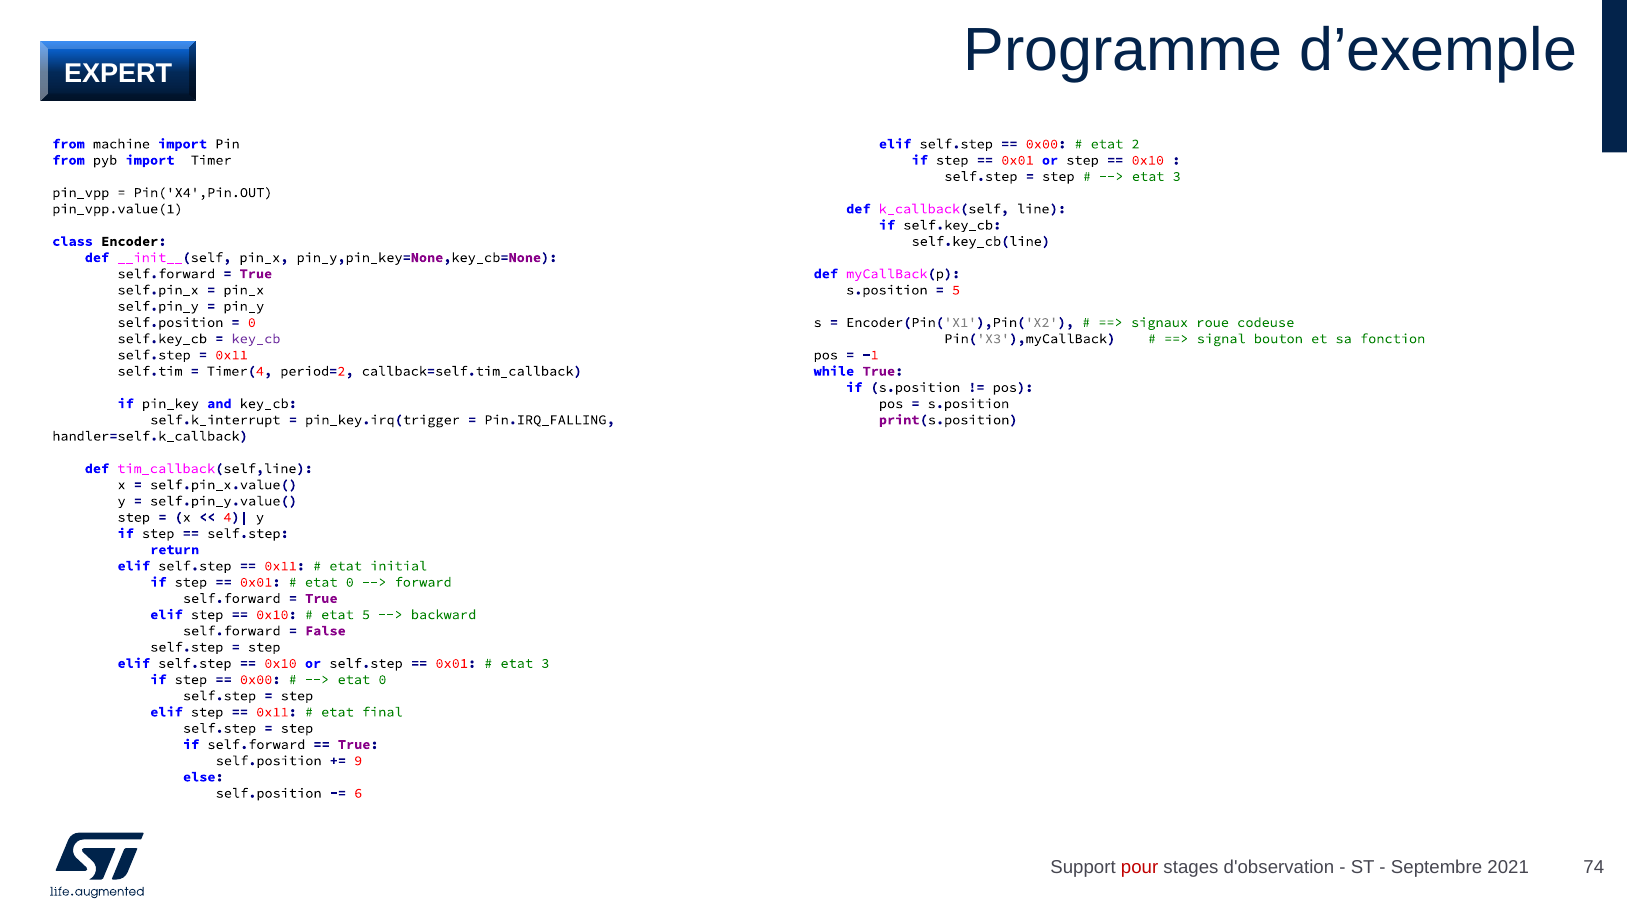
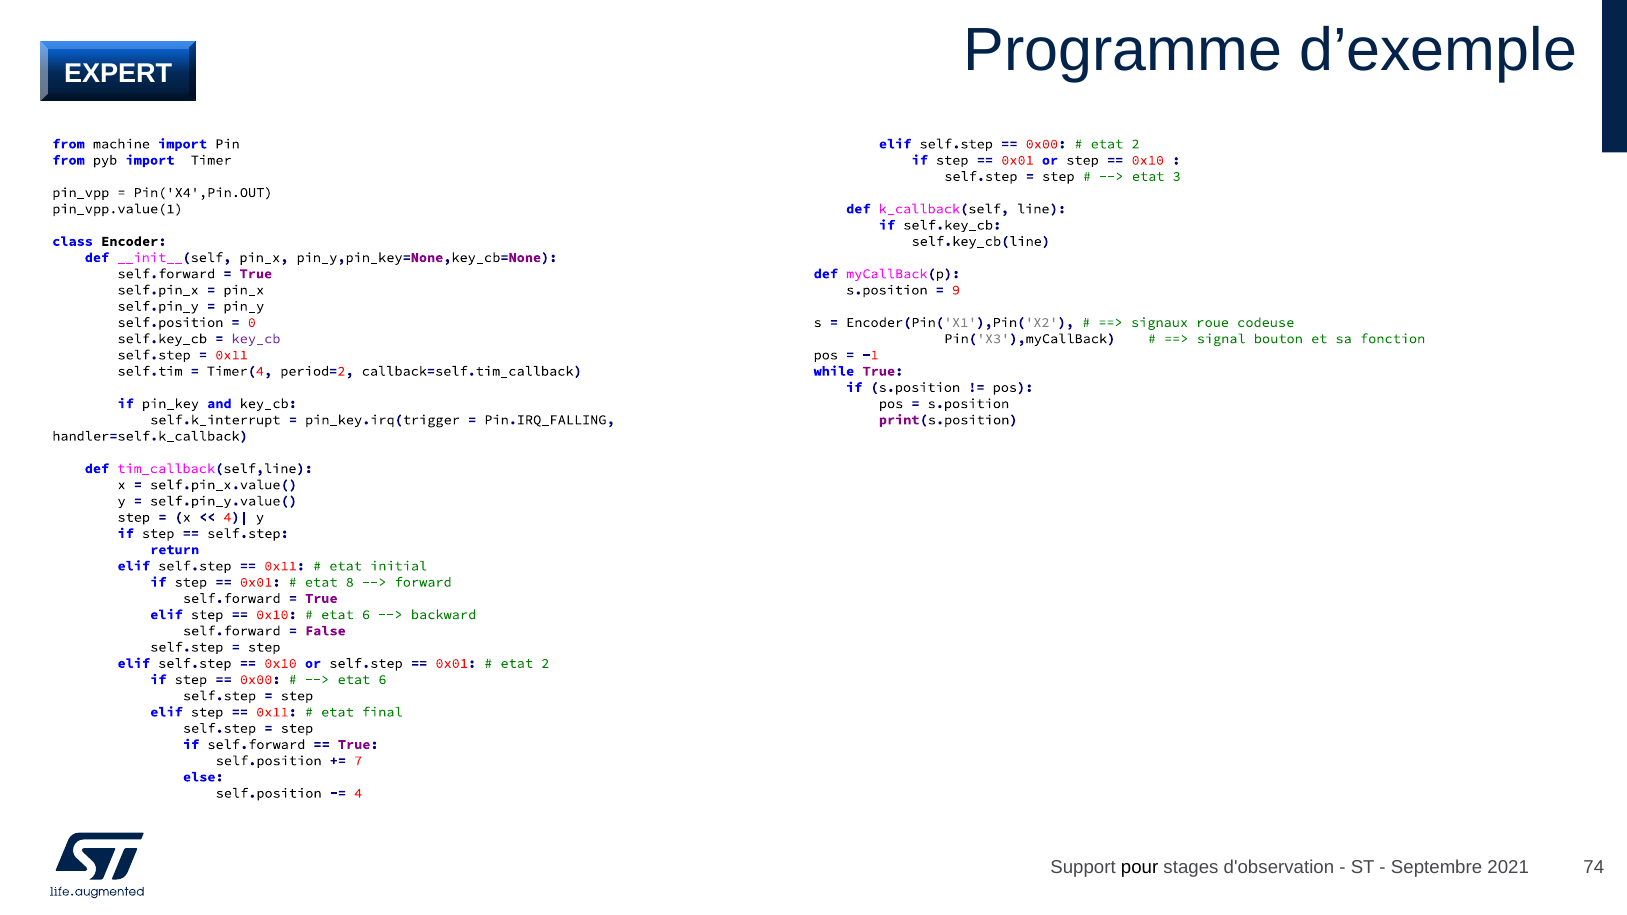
5: 5 -> 9 (956, 290)
0: 0 -> 8 (350, 582)
5: 5 -> 6 (366, 615)
3: 3 -> 2 (545, 663)
0: 0 -> 6 (382, 680)
9: 9 -> 7 (358, 761)
6: 6 -> 4 (358, 793)
pour colour: red -> black (1140, 868)
